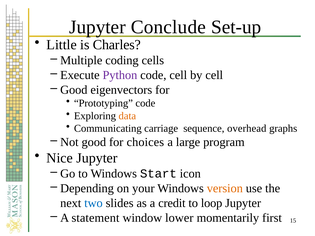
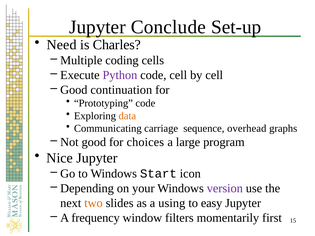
Little: Little -> Need (62, 45)
eigenvectors: eigenvectors -> continuation (121, 90)
version colour: orange -> purple (225, 189)
two colour: blue -> orange (93, 203)
credit: credit -> using (172, 203)
loop: loop -> easy (212, 203)
statement: statement -> frequency (96, 218)
lower: lower -> filters (179, 218)
